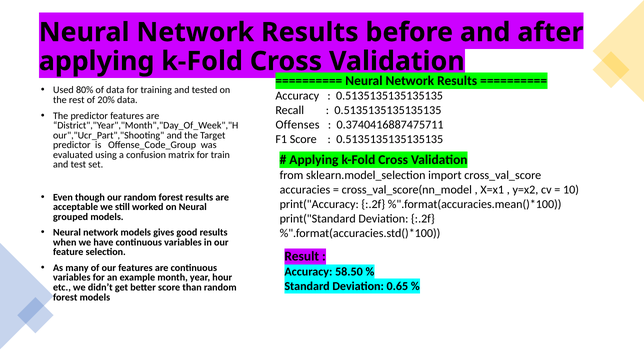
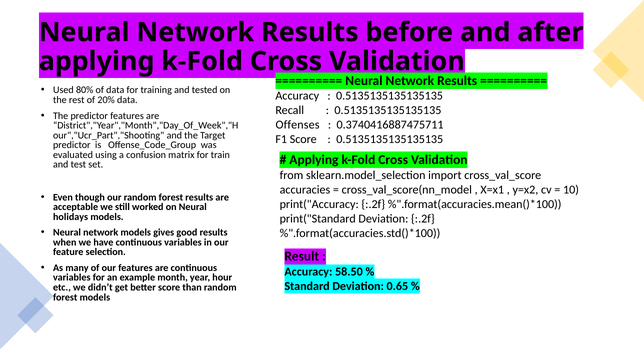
grouped: grouped -> holidays (71, 217)
